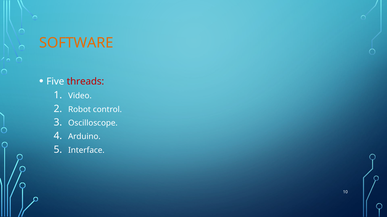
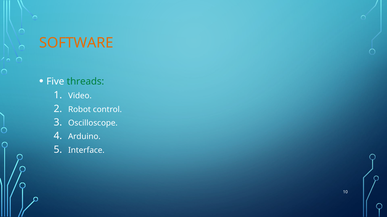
threads colour: red -> green (85, 82)
